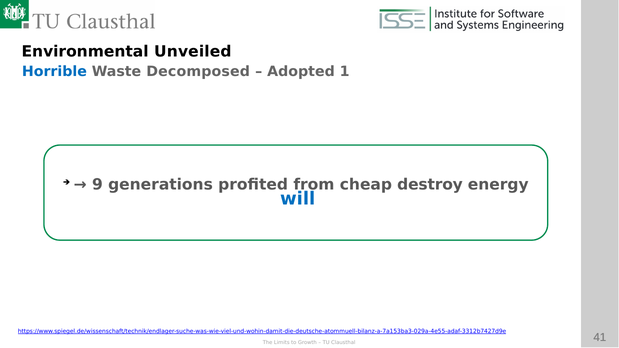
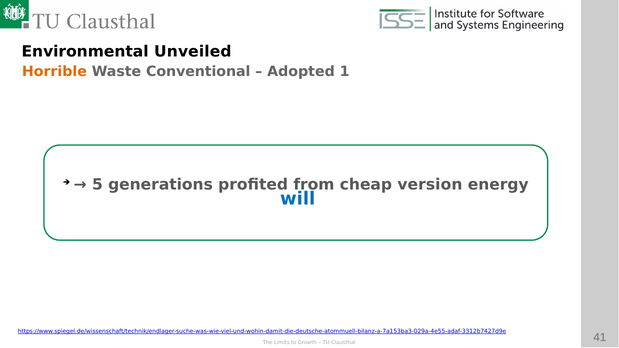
Horrible colour: blue -> orange (54, 72)
Decomposed: Decomposed -> Conventional (198, 72)
9: 9 -> 5 (97, 185)
destroy: destroy -> version (430, 185)
